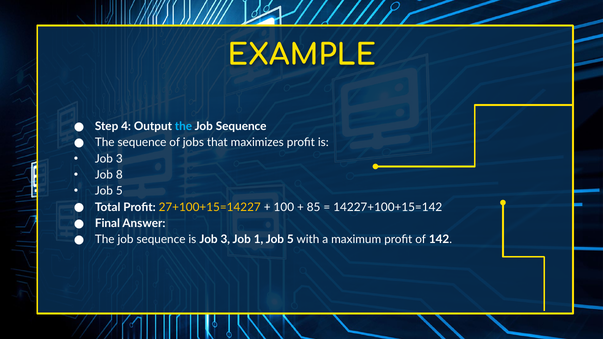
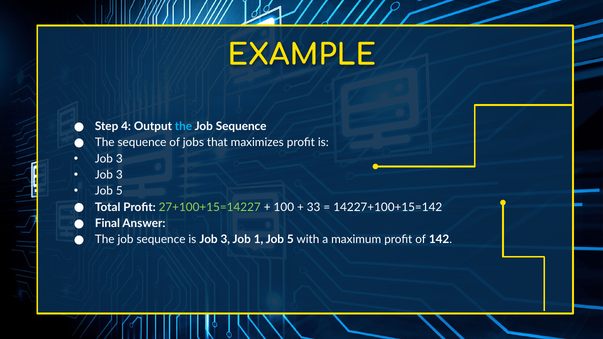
8: 8 -> 3 (119, 175)
27+100+15=14227 colour: yellow -> light green (210, 207)
85: 85 -> 33 (314, 207)
